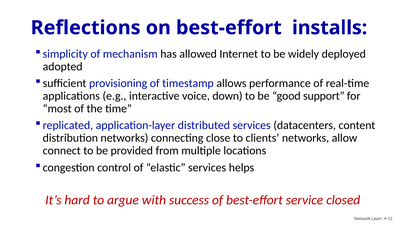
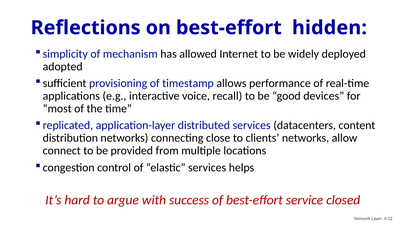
installs: installs -> hidden (329, 28)
down: down -> recall (227, 96)
support: support -> devices (324, 96)
